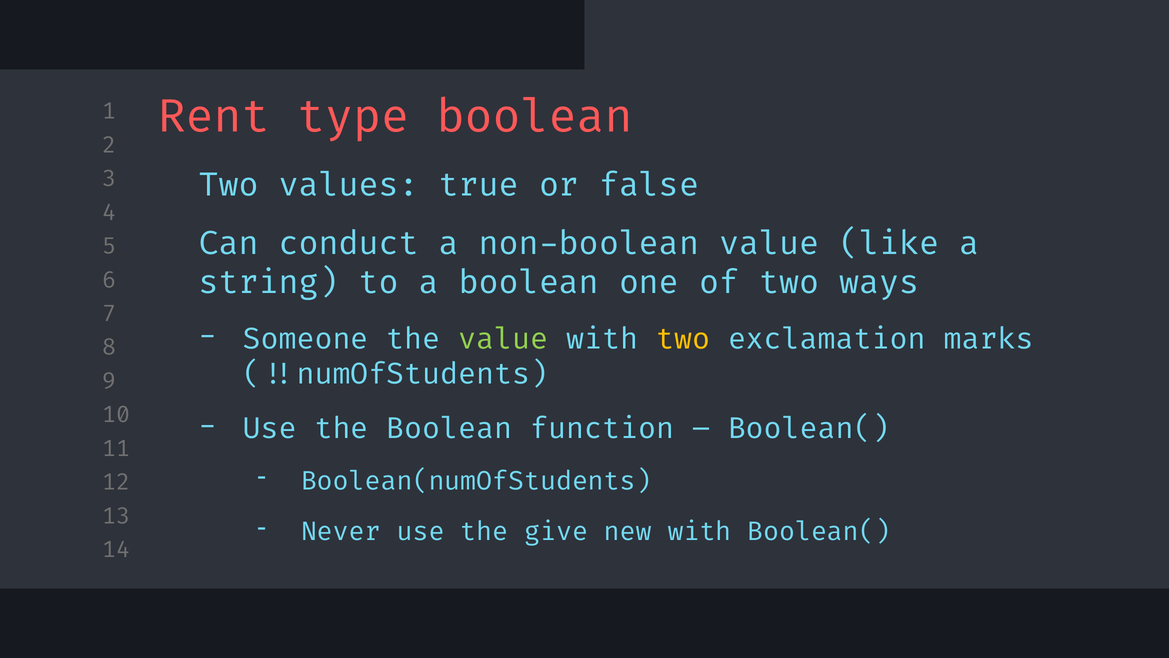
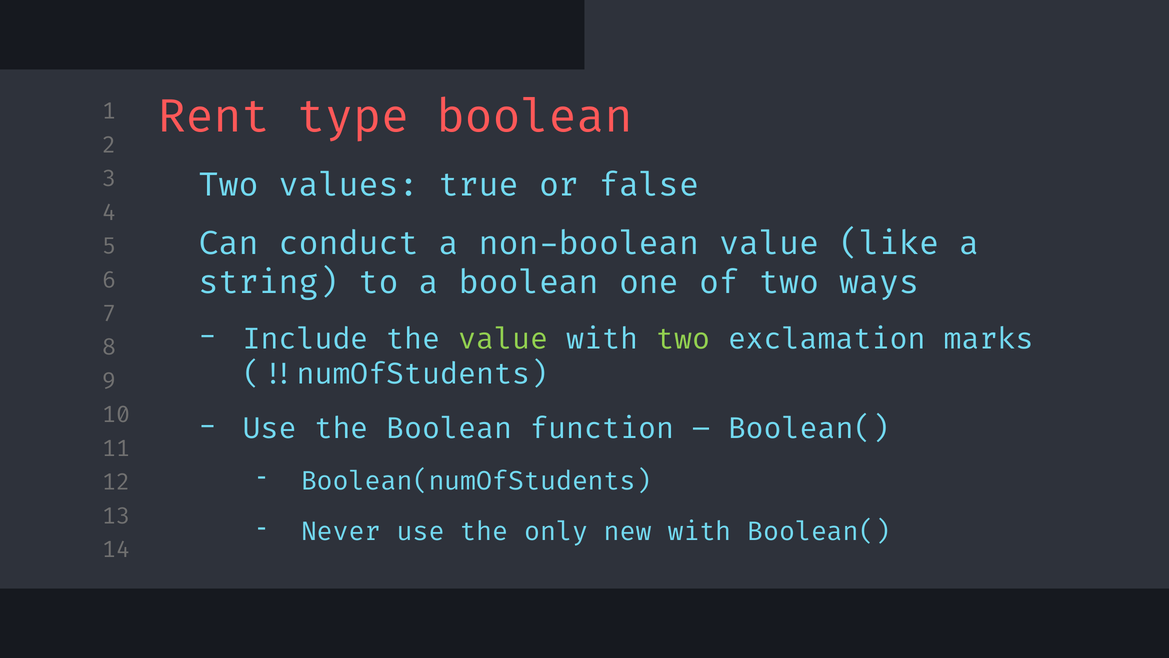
Someone: Someone -> Include (306, 339)
two colour: yellow -> light green (683, 339)
give: give -> only (556, 531)
